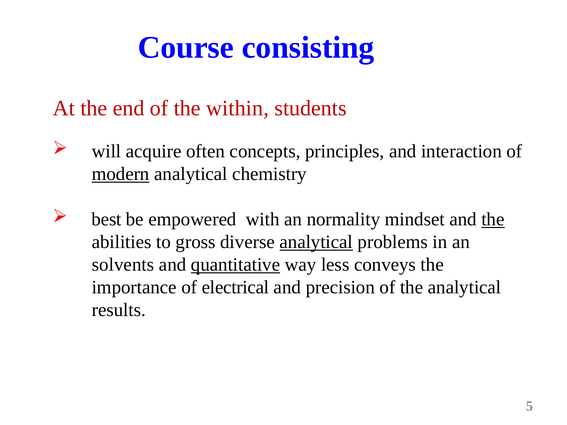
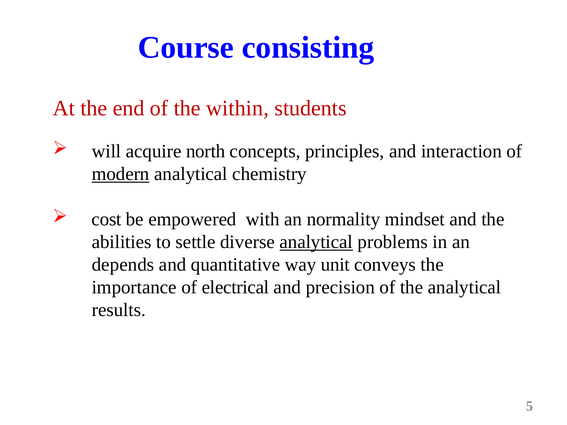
often: often -> north (206, 151)
best: best -> cost (107, 220)
the underline: present -> none (493, 220)
gross: gross -> settle (196, 242)
solvents: solvents -> depends (123, 265)
quantitative underline: present -> none (236, 265)
less: less -> unit (335, 265)
